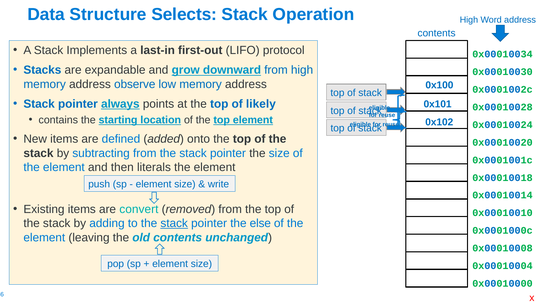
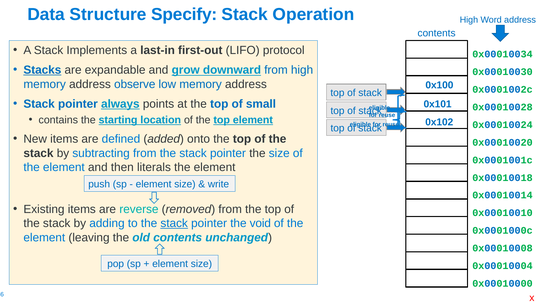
Selects: Selects -> Specify (184, 14)
Stacks underline: none -> present (42, 70)
likely: likely -> small (261, 104)
convert: convert -> reverse (139, 209)
else: else -> void (260, 223)
